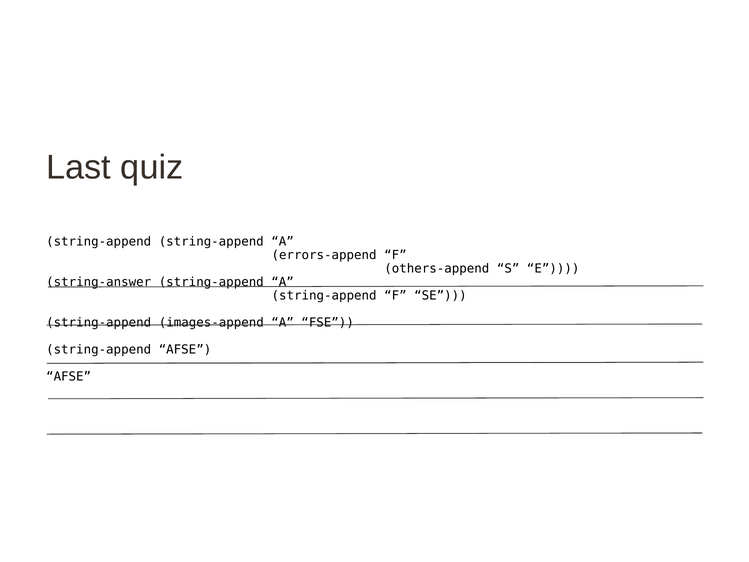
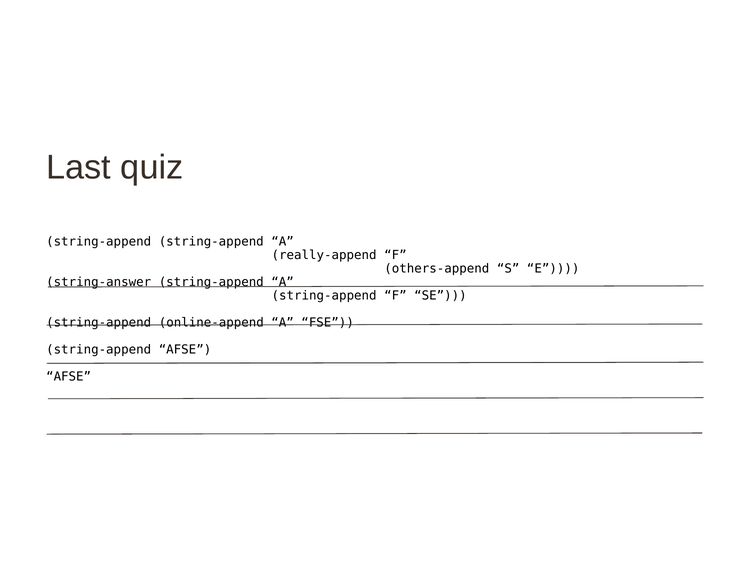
errors-append: errors-append -> really-append (324, 255)
images-append: images-append -> online-append (211, 322)
